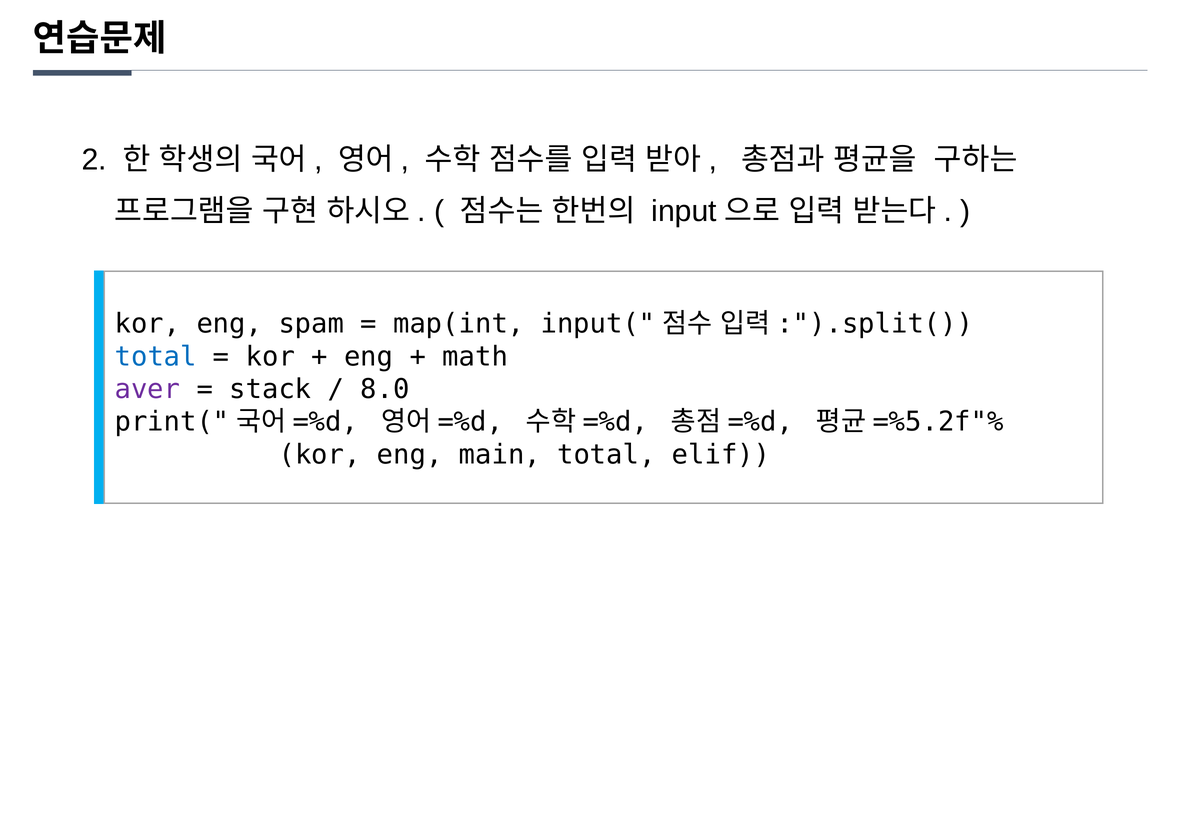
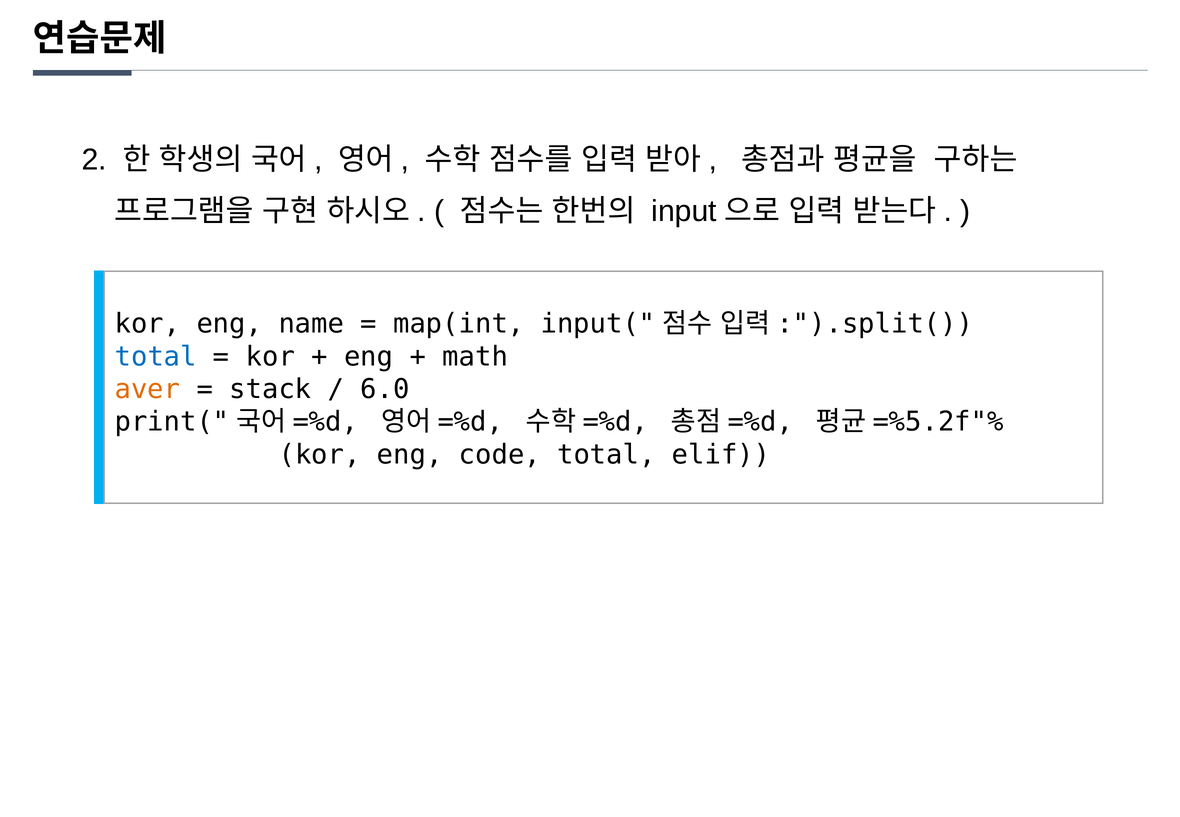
spam: spam -> name (311, 324)
aver colour: purple -> orange (148, 389)
8.0: 8.0 -> 6.0 (385, 389)
main: main -> code (500, 455)
